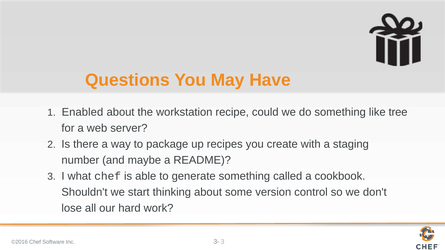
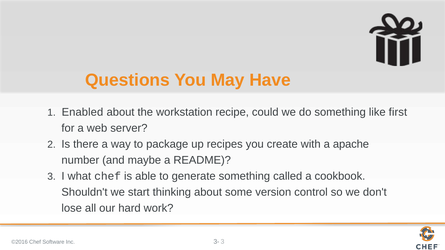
tree: tree -> first (398, 112)
staging: staging -> apache (351, 144)
